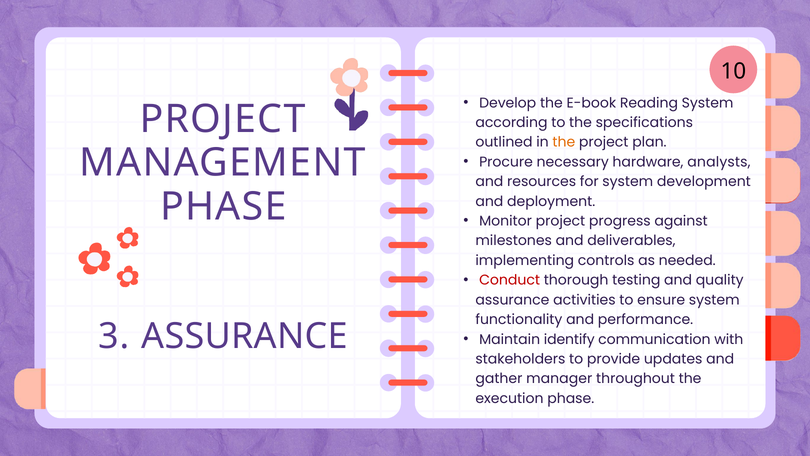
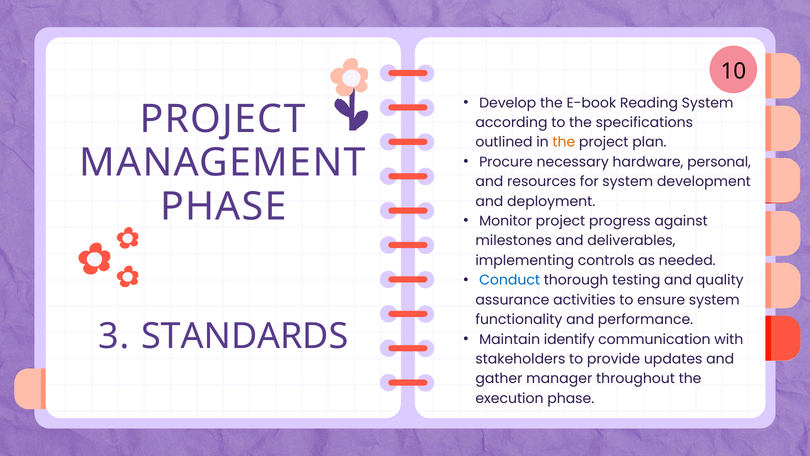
analysts: analysts -> personal (719, 162)
Conduct colour: red -> blue (510, 280)
3 ASSURANCE: ASSURANCE -> STANDARDS (245, 336)
